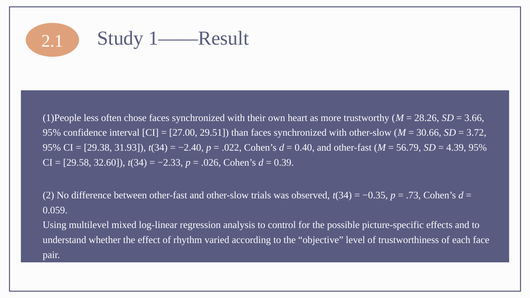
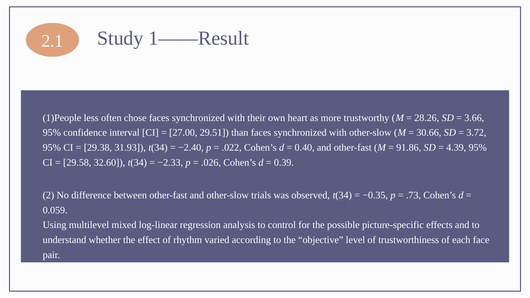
56.79: 56.79 -> 91.86 (409, 148)
